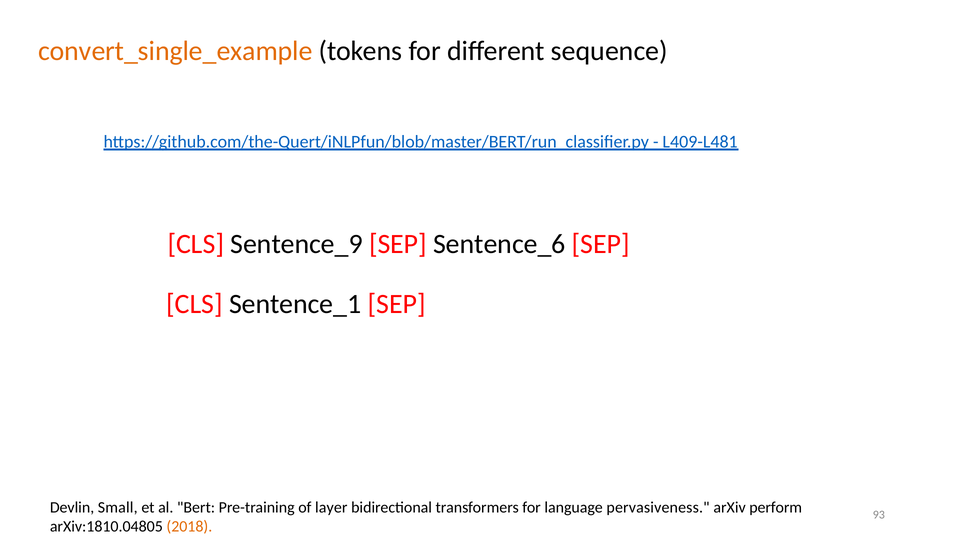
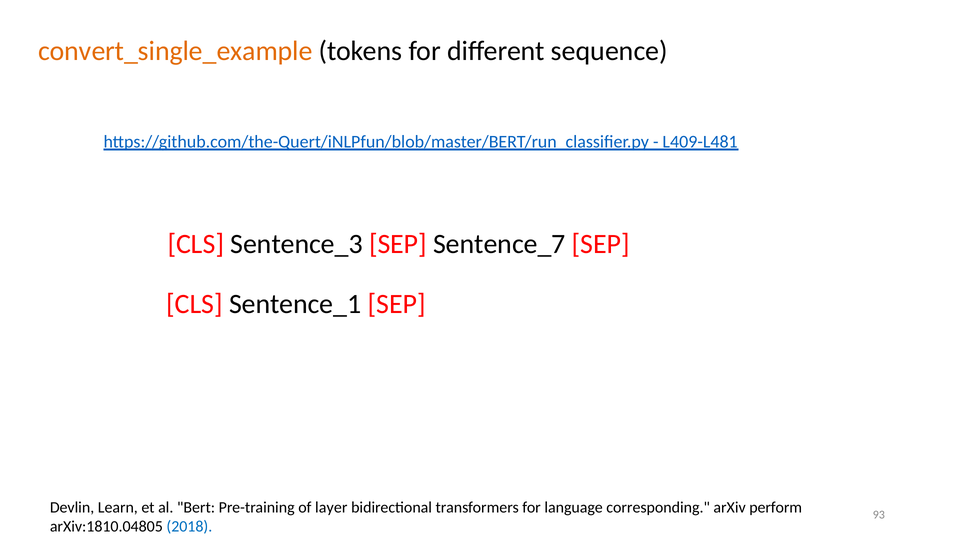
Sentence_9: Sentence_9 -> Sentence_3 (297, 244)
Sentence_6: Sentence_6 -> Sentence_7 (499, 244)
Small: Small -> Learn (118, 507)
pervasiveness: pervasiveness -> corresponding (658, 507)
2018 colour: orange -> blue (189, 526)
